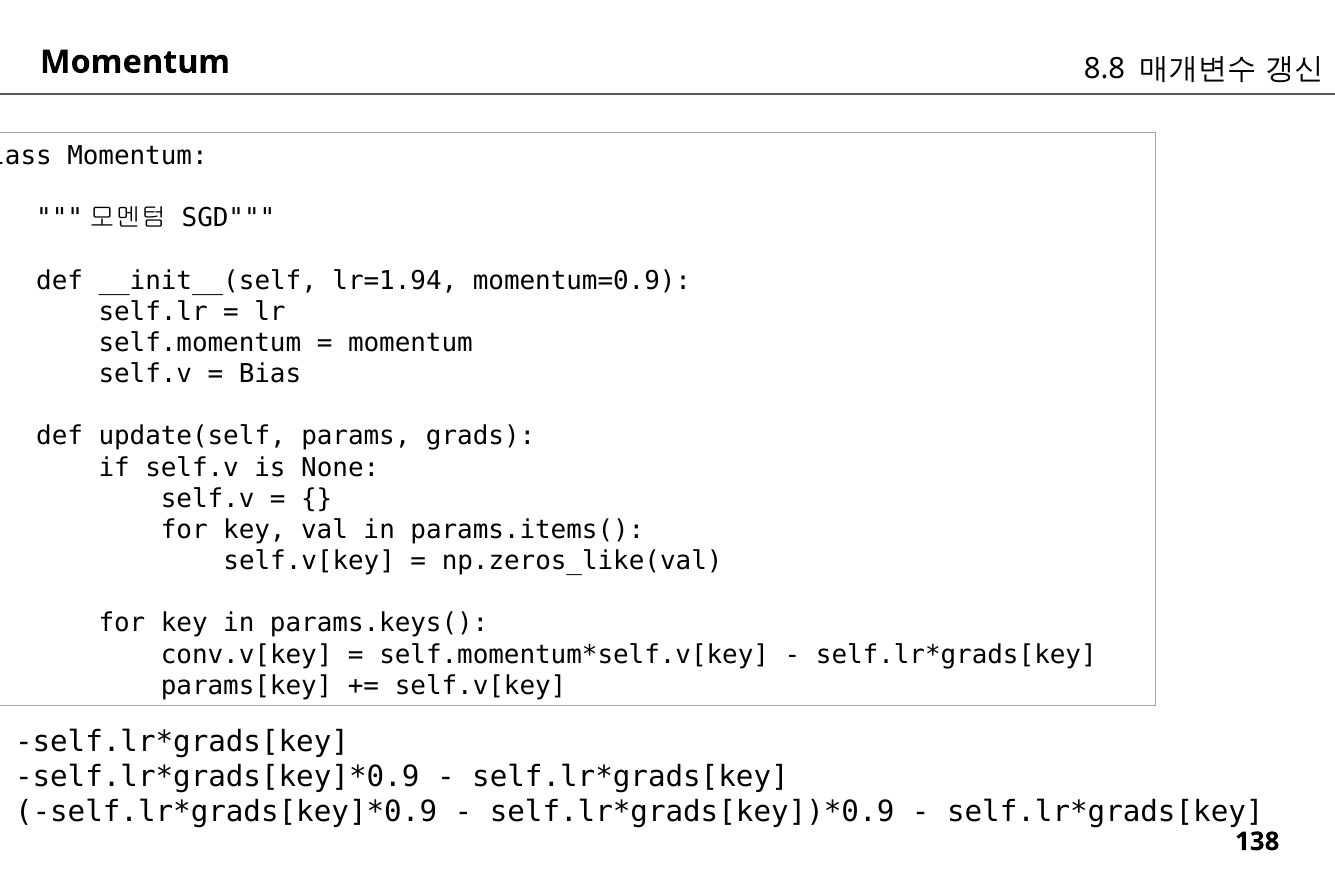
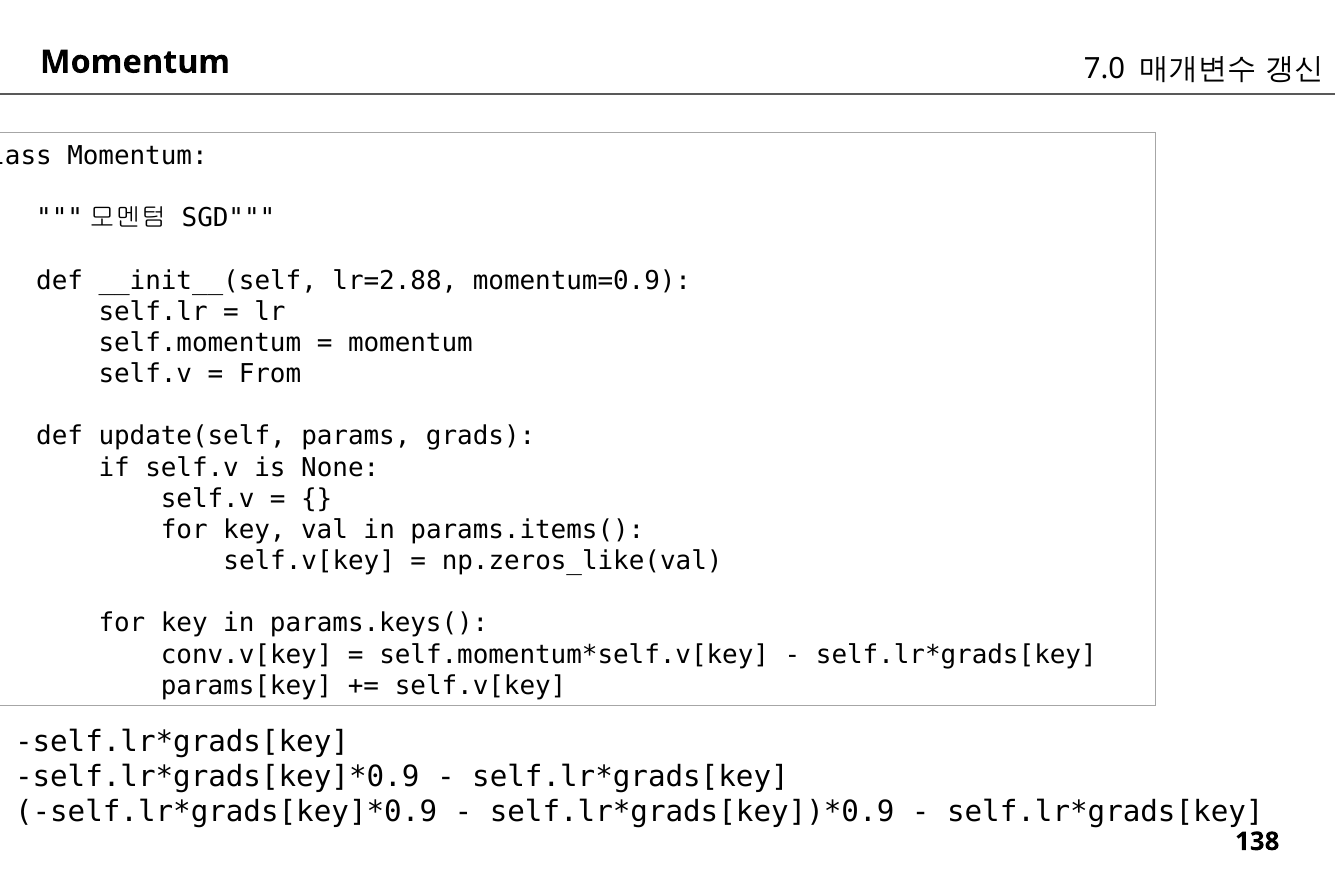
8.8: 8.8 -> 7.0 (1104, 68)
lr=1.94: lr=1.94 -> lr=2.88 (395, 280)
Bias: Bias -> From (270, 374)
